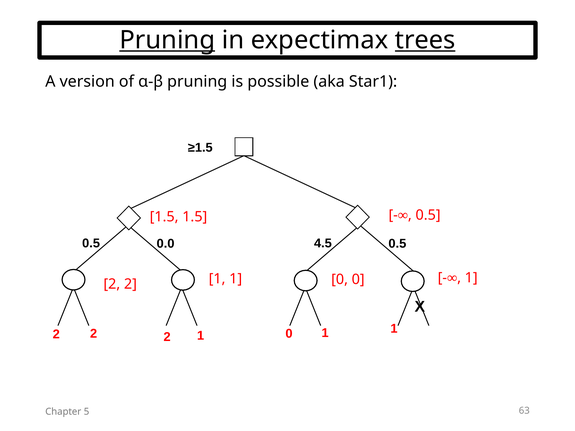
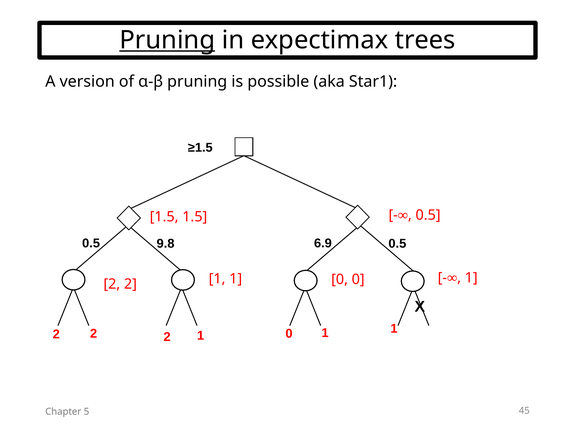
trees underline: present -> none (425, 40)
0.0: 0.0 -> 9.8 (166, 244)
4.5: 4.5 -> 6.9 (323, 243)
63: 63 -> 45 (524, 411)
